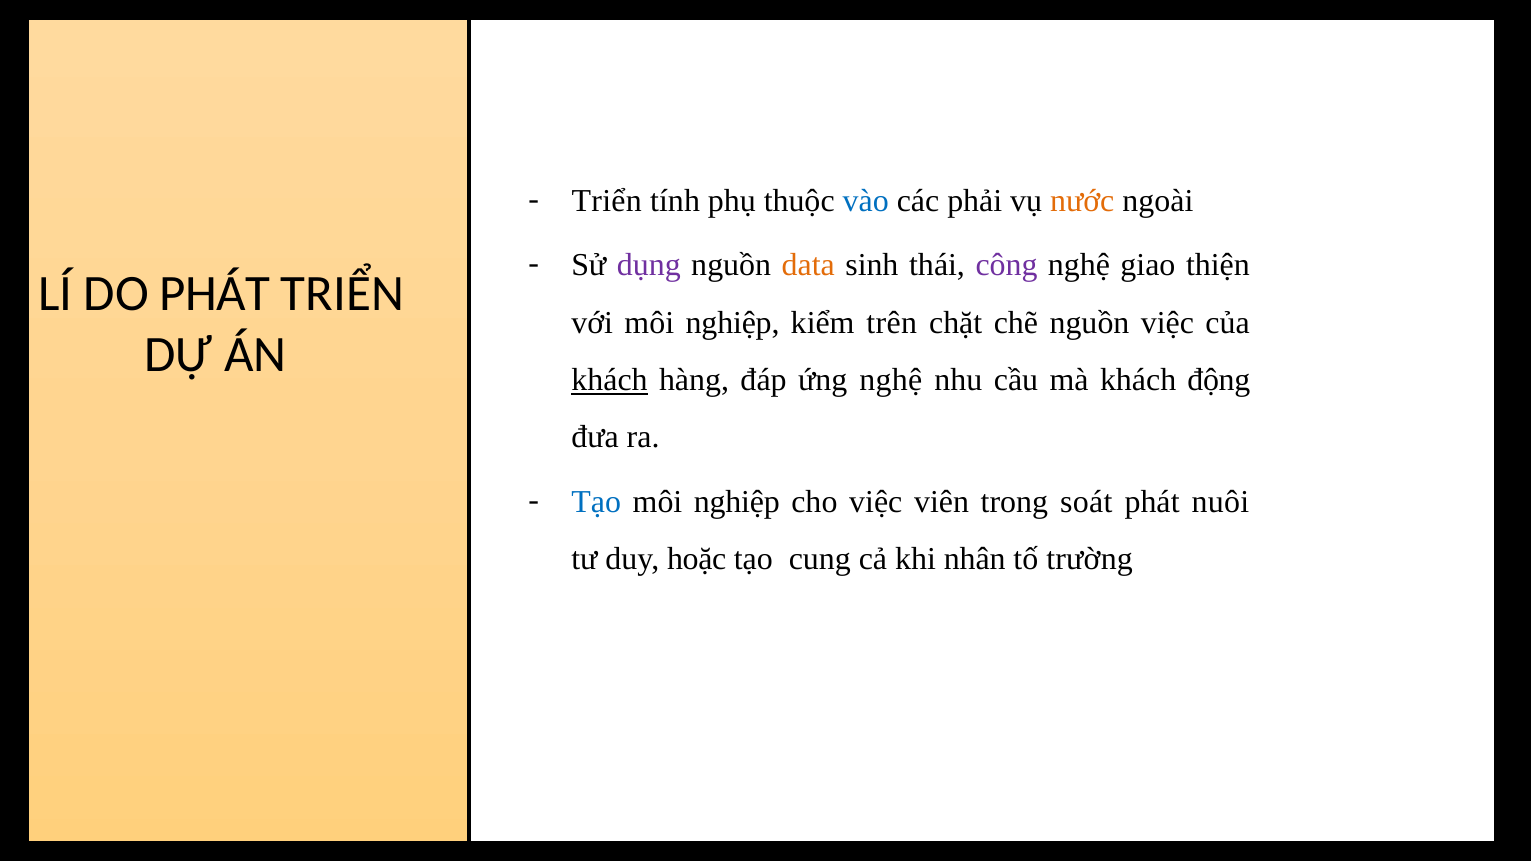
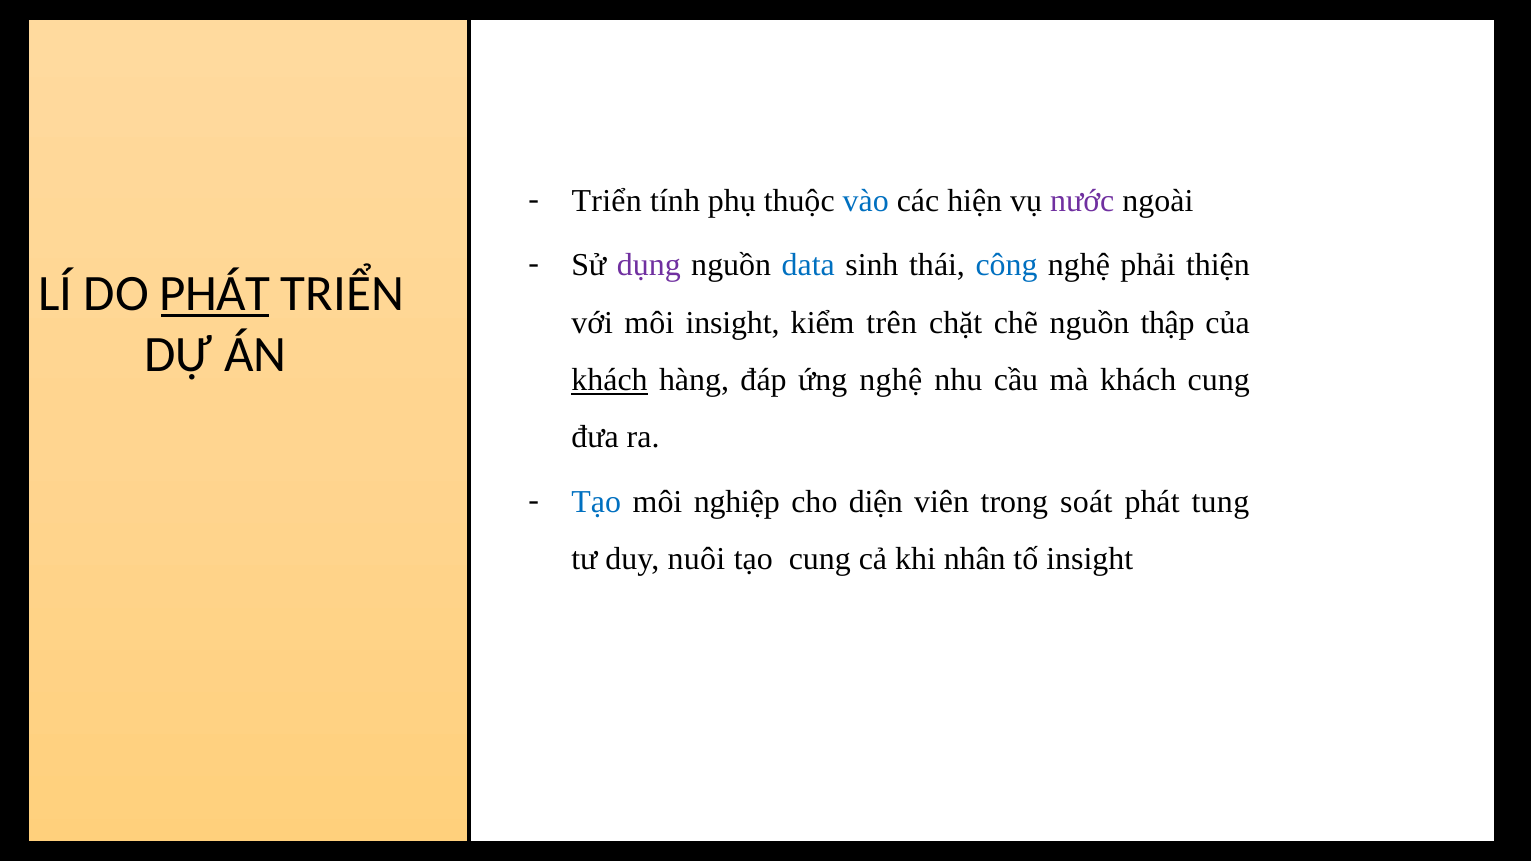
phải: phải -> hiện (975, 201)
nước colour: orange -> purple (1082, 201)
data colour: orange -> blue (808, 265)
công colour: purple -> blue (1007, 265)
giao: giao -> phải (1148, 265)
PHÁT underline: none -> present (215, 293)
với môi nghiệp: nghiệp -> insight (733, 323)
nguồn việc: việc -> thập (1168, 323)
khách động: động -> cung (1219, 380)
cho việc: việc -> diện (876, 502)
nuôi: nuôi -> tung (1220, 502)
hoặc: hoặc -> nuôi (696, 560)
tố trường: trường -> insight (1090, 560)
